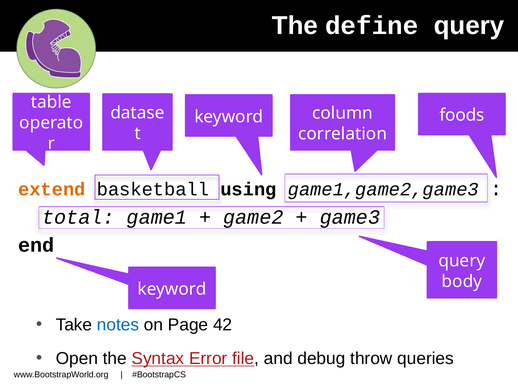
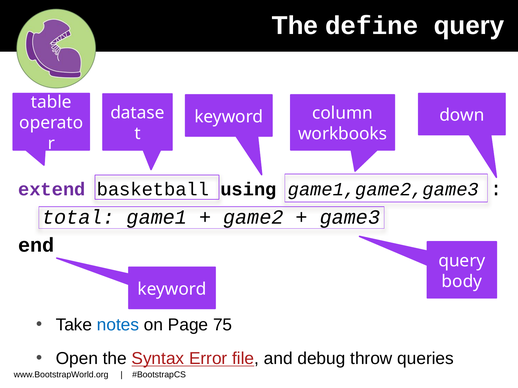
foods: foods -> down (462, 115)
correlation: correlation -> workbooks (343, 134)
extend colour: orange -> purple (52, 190)
42: 42 -> 75 (223, 325)
